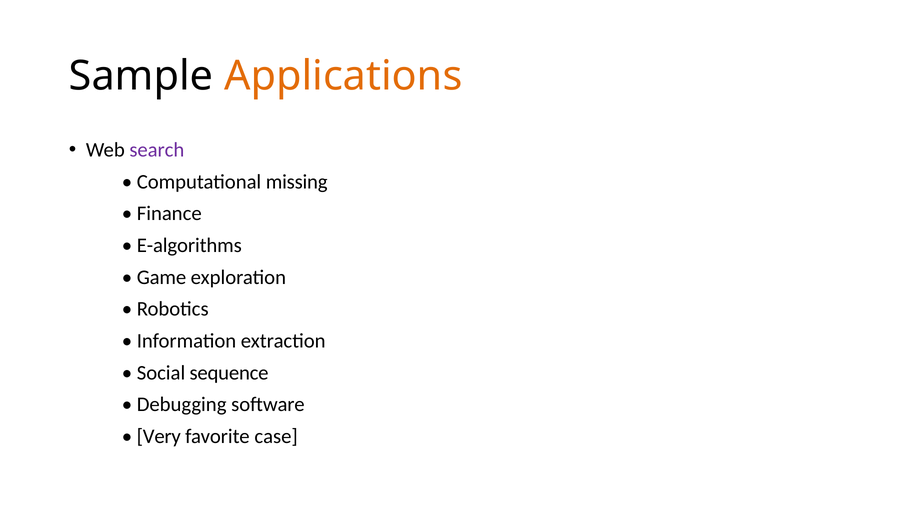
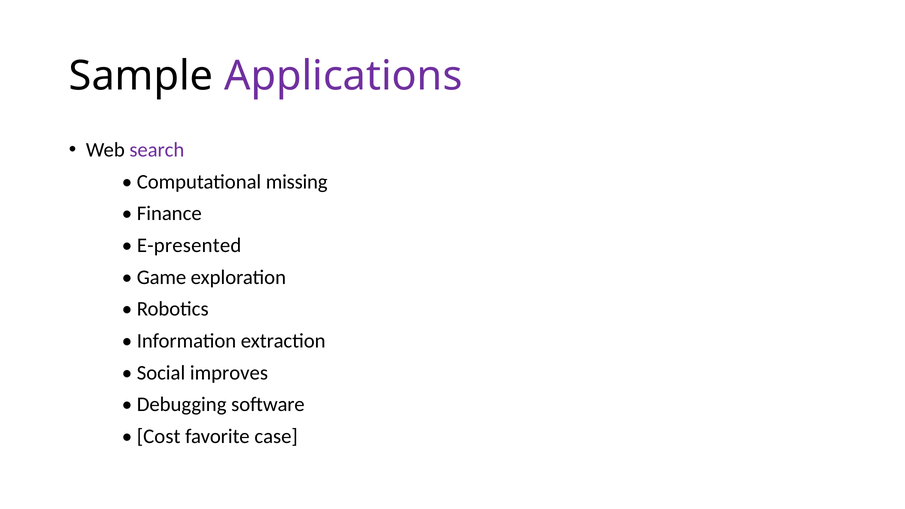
Applications colour: orange -> purple (343, 76)
E-algorithms: E-algorithms -> E-presented (189, 245)
sequence: sequence -> improves (229, 373)
Very: Very -> Cost (159, 436)
